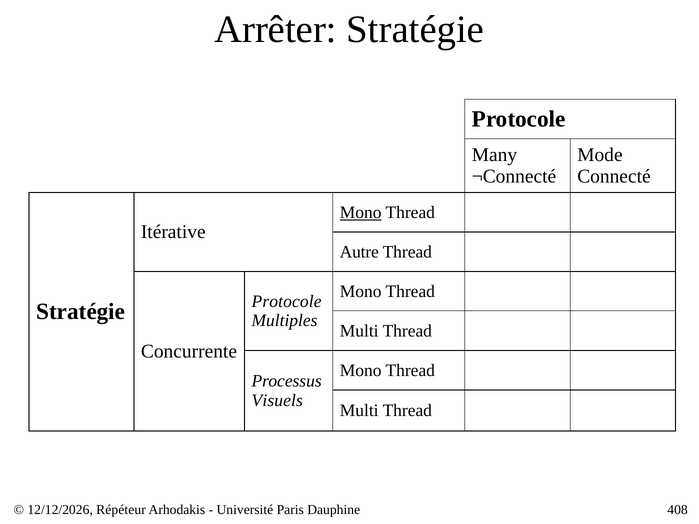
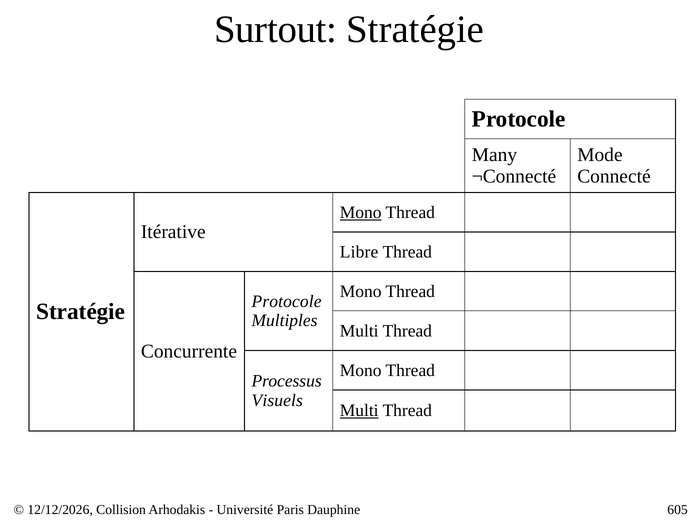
Arrêter: Arrêter -> Surtout (276, 30)
Autre: Autre -> Libre (359, 252)
Multi underline: none -> present (359, 411)
Répéteur: Répéteur -> Collision (121, 510)
408: 408 -> 605 (678, 510)
